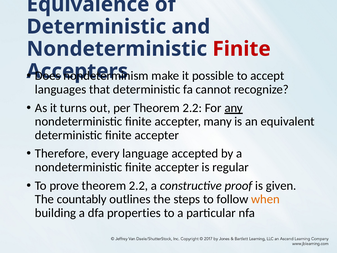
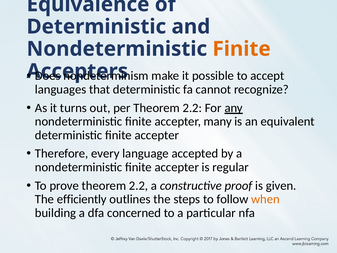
Finite colour: red -> orange (242, 49)
countably: countably -> efficiently (82, 199)
properties: properties -> concerned (134, 213)
